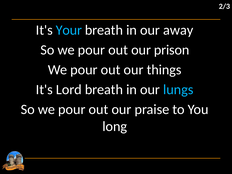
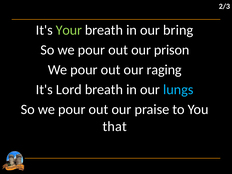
Your colour: light blue -> light green (69, 30)
away: away -> bring (178, 30)
things: things -> raging (164, 70)
long: long -> that (115, 126)
